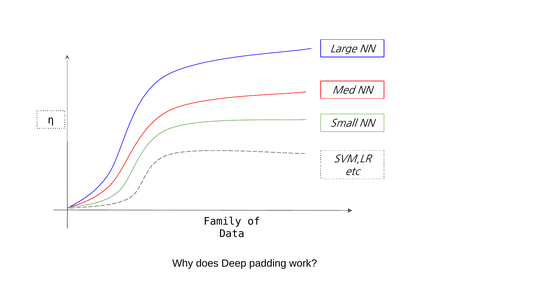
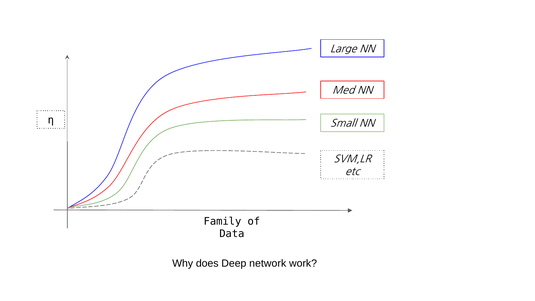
padding: padding -> network (268, 263)
